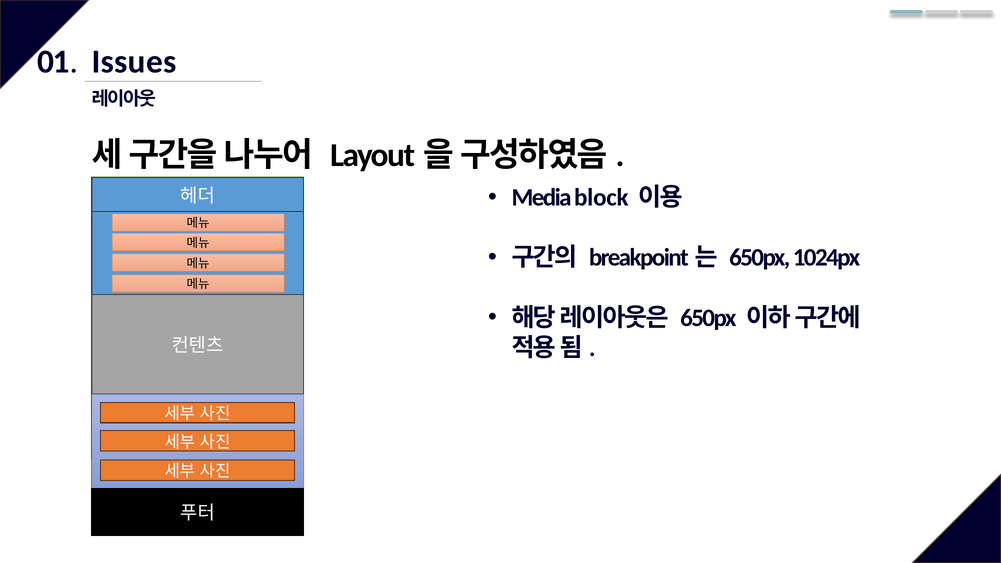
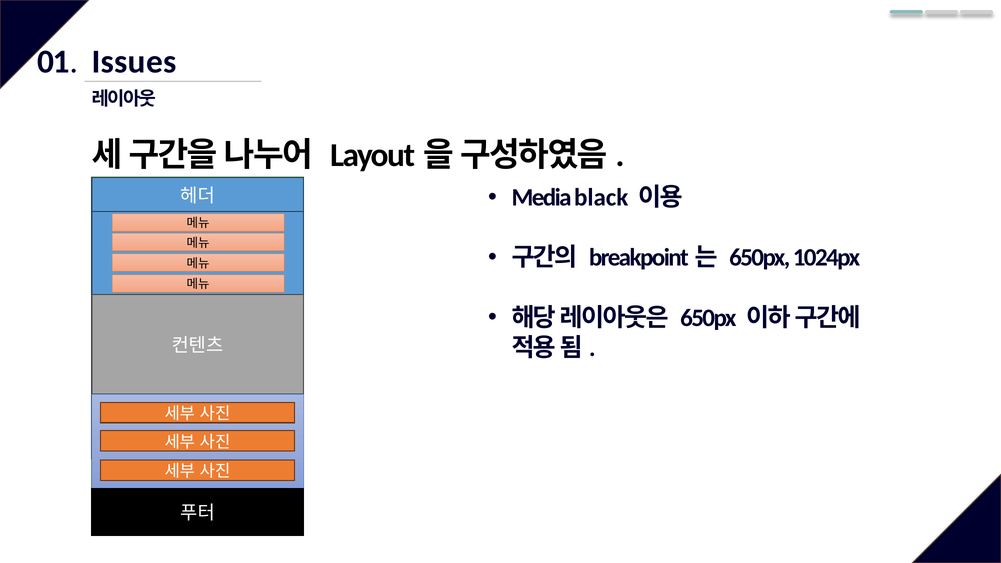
block: block -> black (601, 198)
